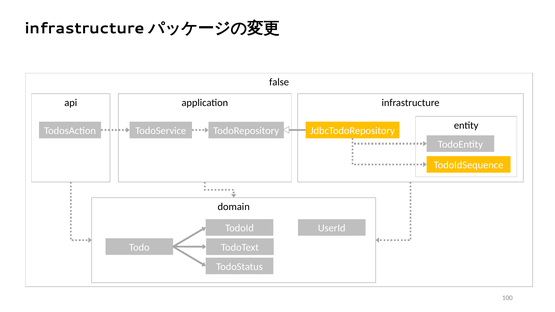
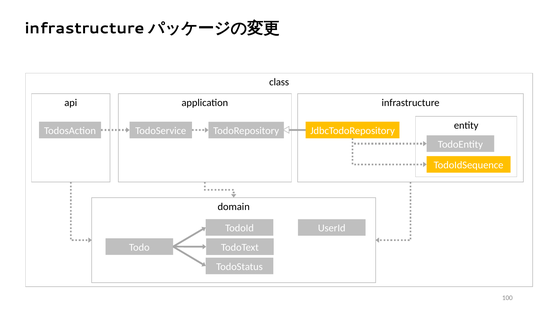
false: false -> class (279, 82)
